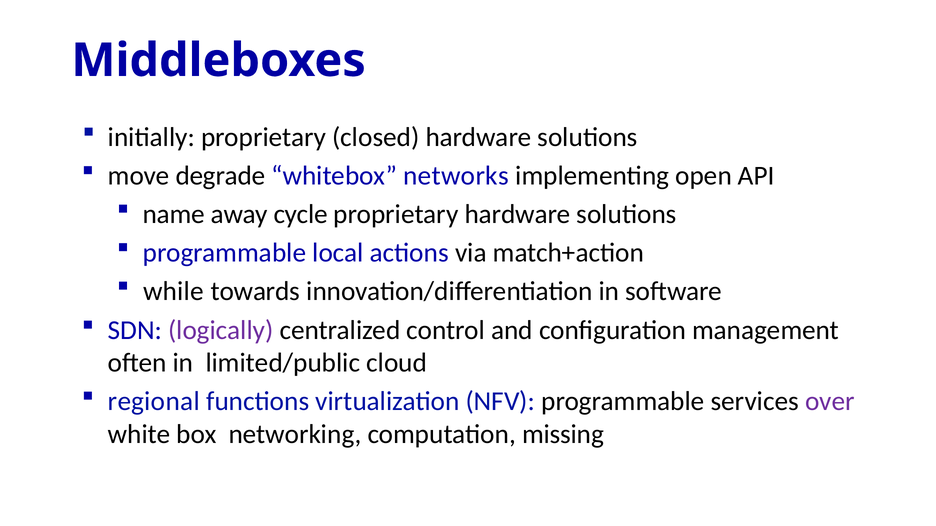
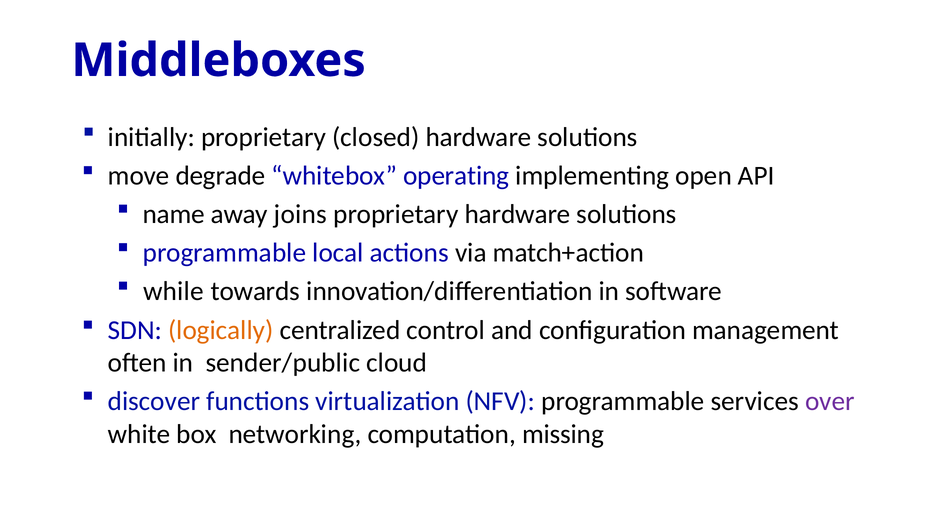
networks: networks -> operating (456, 176)
cycle: cycle -> joins (300, 214)
logically colour: purple -> orange (221, 330)
limited/public: limited/public -> sender/public (283, 363)
regional: regional -> discover (154, 402)
